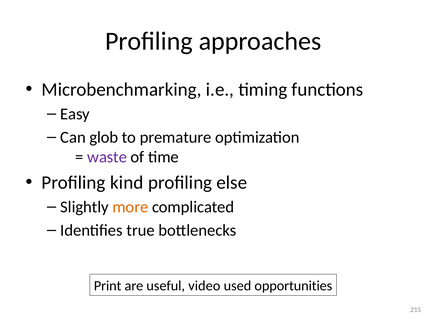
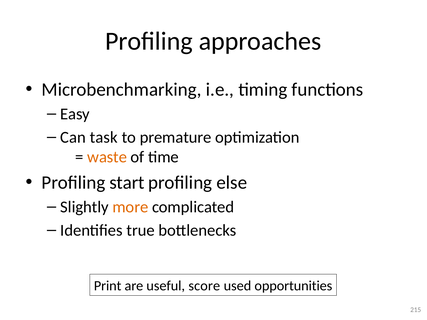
glob: glob -> task (104, 137)
waste colour: purple -> orange (107, 157)
kind: kind -> start (127, 183)
video: video -> score (204, 286)
